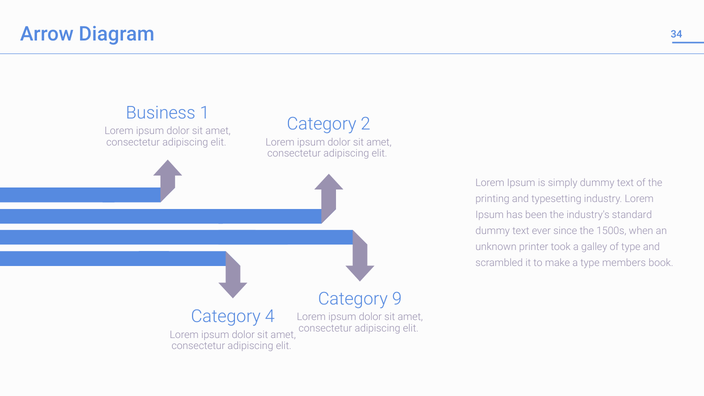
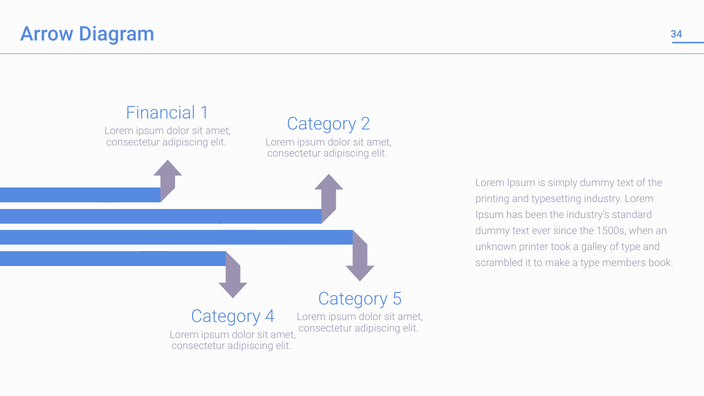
Business: Business -> Financial (161, 113)
9: 9 -> 5 (397, 299)
